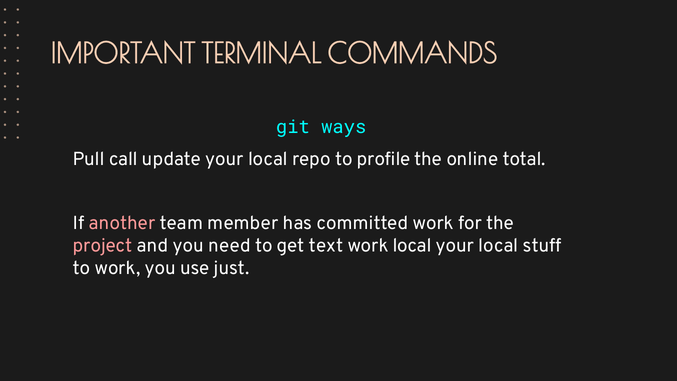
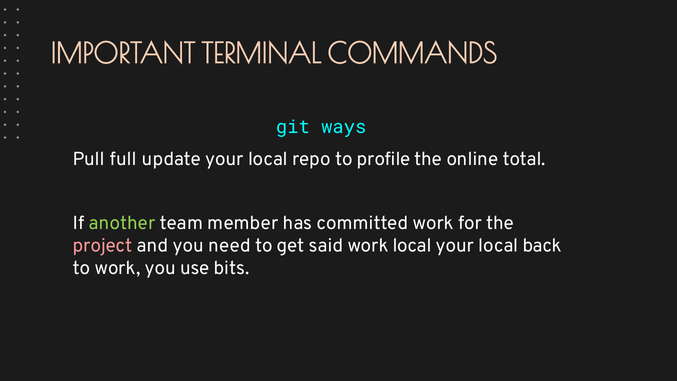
call: call -> full (123, 159)
another colour: pink -> light green (122, 223)
text: text -> said (326, 246)
stuff: stuff -> back (542, 246)
just: just -> bits (232, 268)
